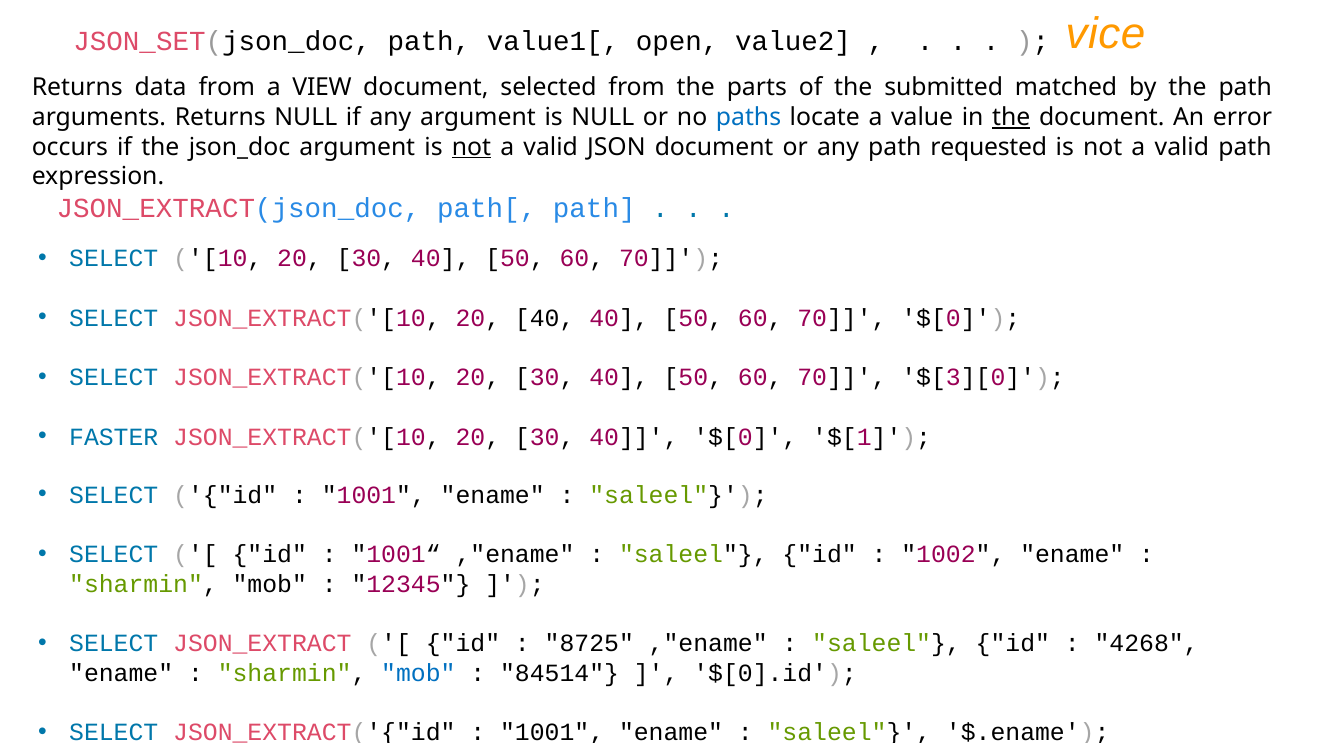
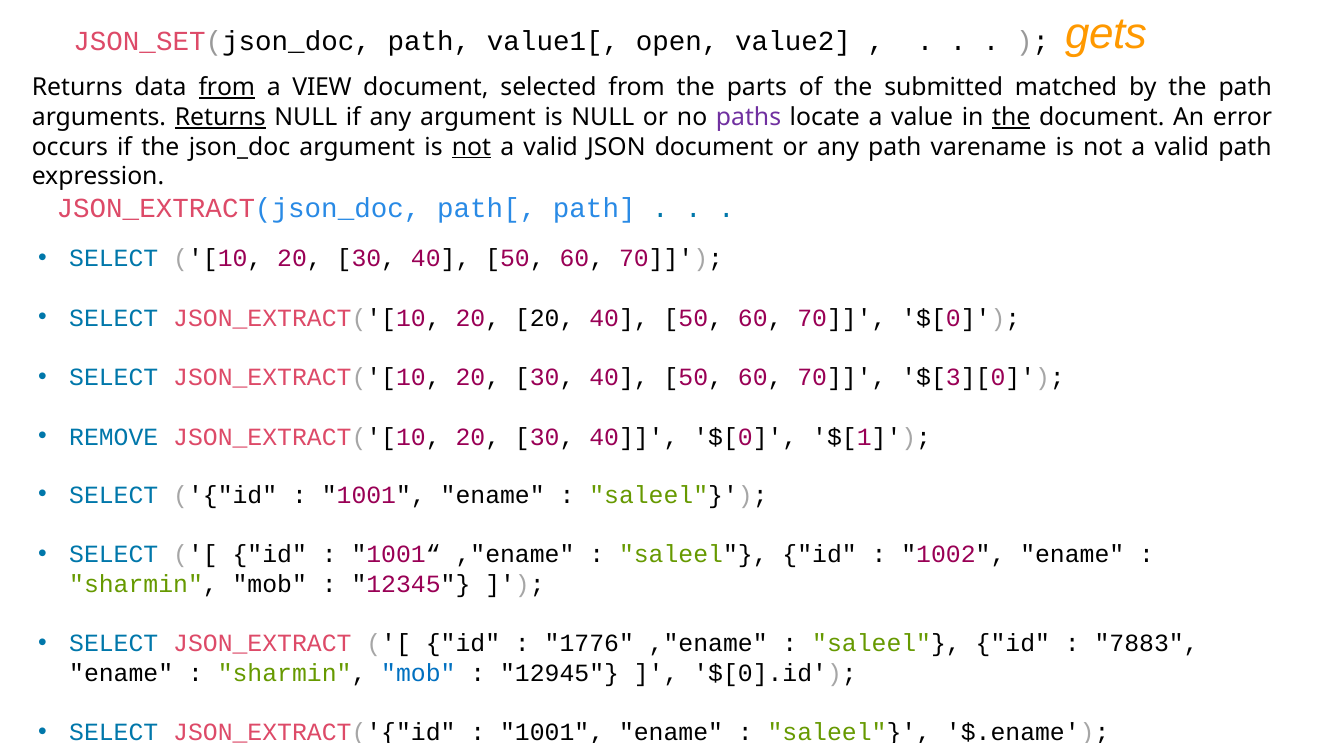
vice: vice -> gets (1106, 34)
from underline: none -> present (227, 87)
Returns underline: none -> present (220, 117)
paths colour: blue -> purple (748, 117)
requested: requested -> varename (989, 147)
20 40: 40 -> 20 (545, 318)
FASTER: FASTER -> REMOVE (114, 437)
8725: 8725 -> 1776 (589, 644)
4268: 4268 -> 7883 (1147, 644)
84514: 84514 -> 12945 (560, 673)
